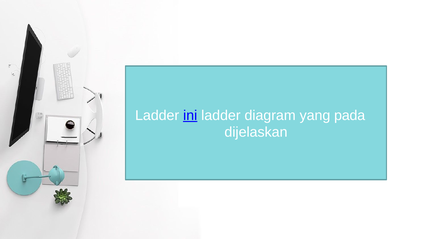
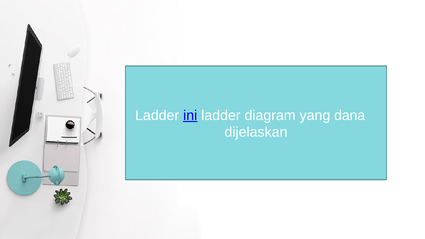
pada: pada -> dana (350, 115)
